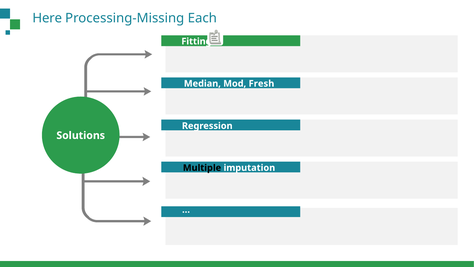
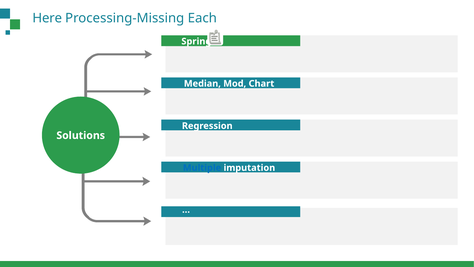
Fitting: Fitting -> Spring (196, 41)
Fresh: Fresh -> Chart (261, 83)
Multiple colour: black -> blue (202, 168)
